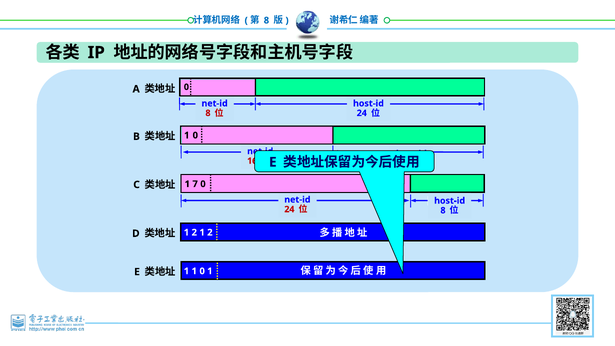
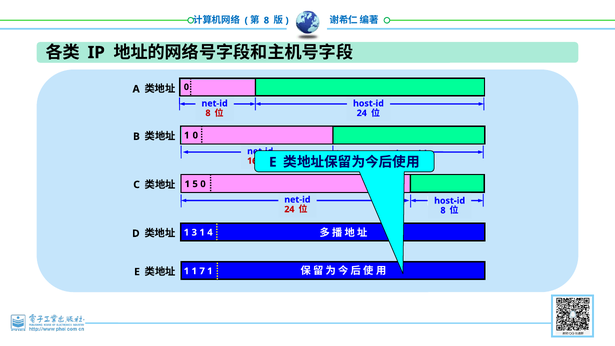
7: 7 -> 5 (195, 184)
2: 2 -> 3 (194, 232)
2: 2 -> 4 (210, 232)
1 1 0: 0 -> 7 (202, 271)
